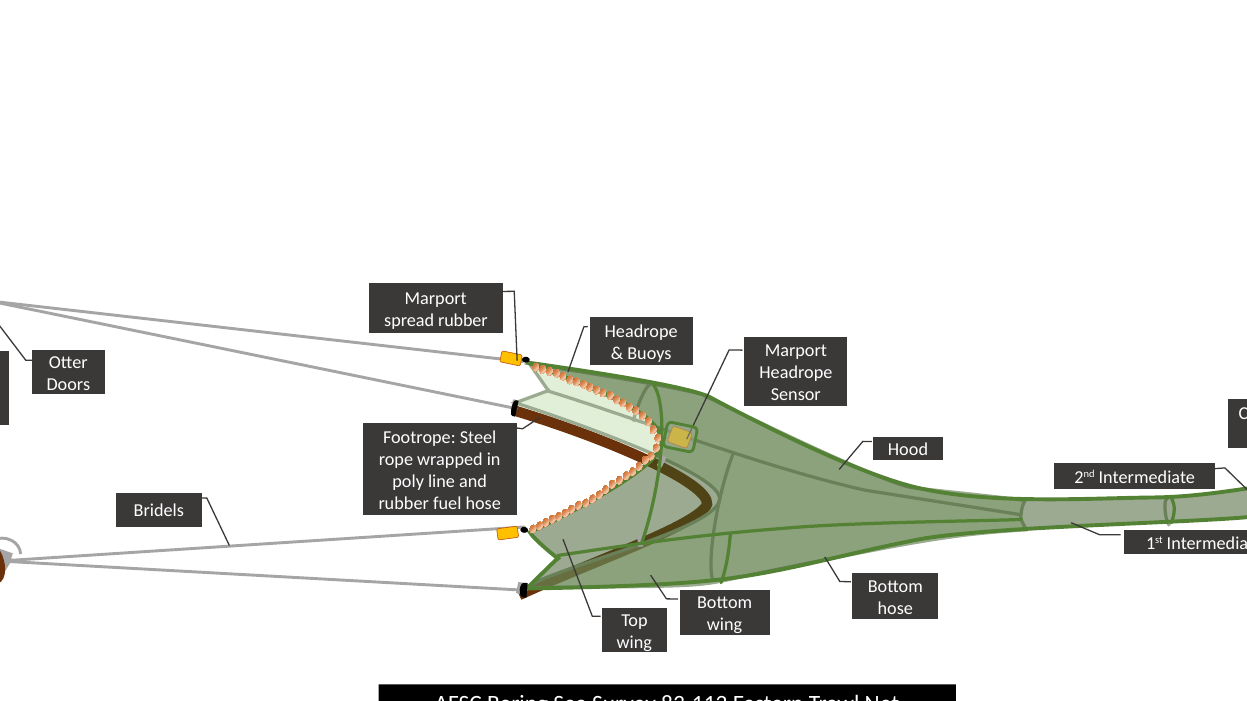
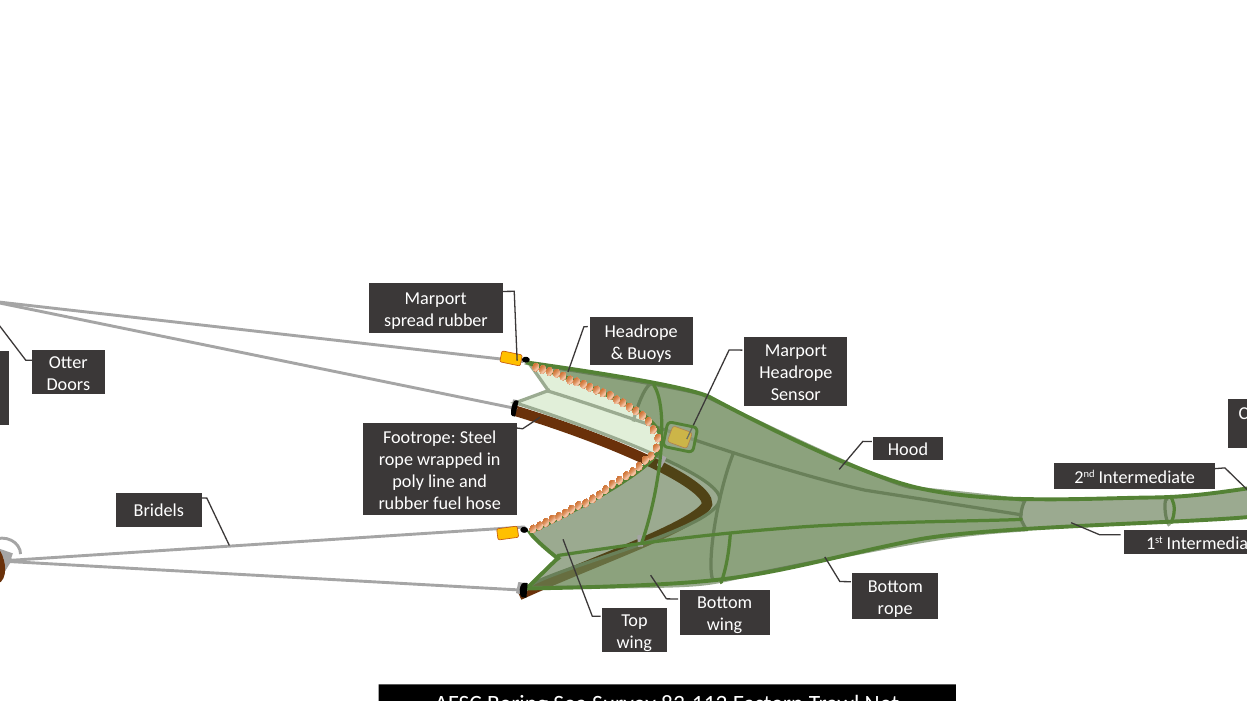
hose: hose -> rope (895, 608)
